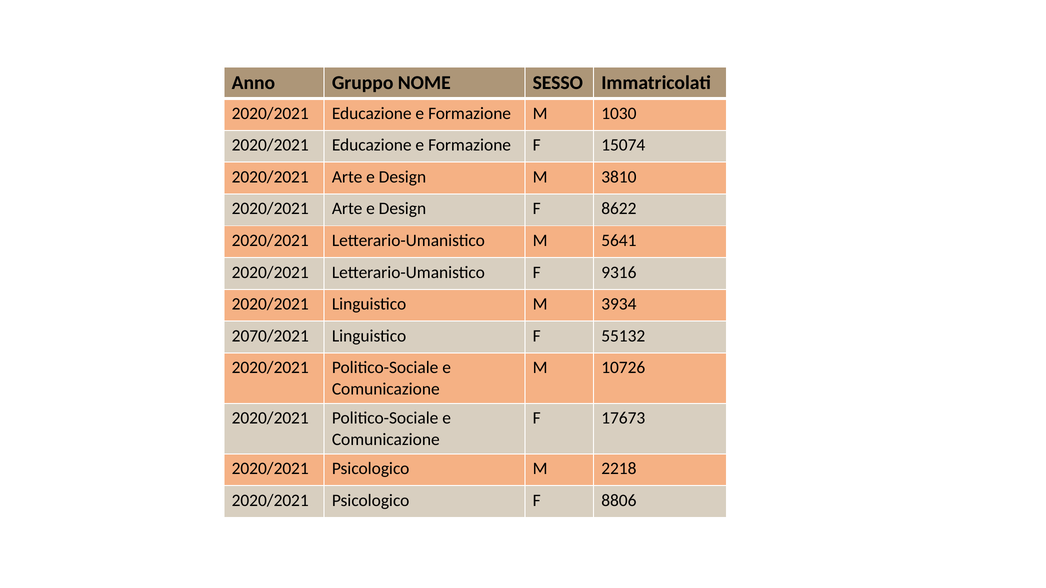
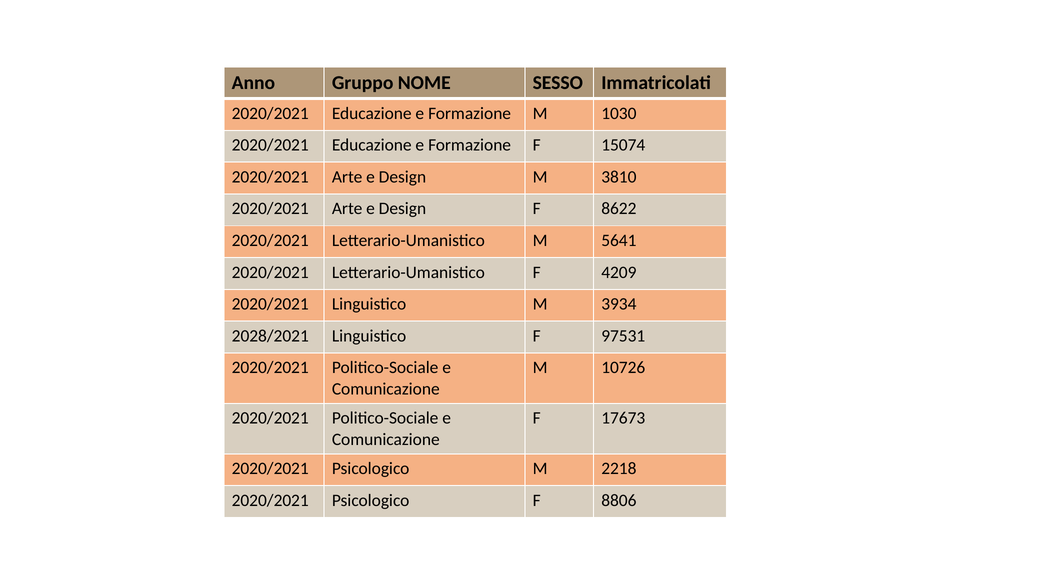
9316: 9316 -> 4209 (619, 272)
2070/2021: 2070/2021 -> 2028/2021 (270, 336)
55132: 55132 -> 97531 (623, 336)
